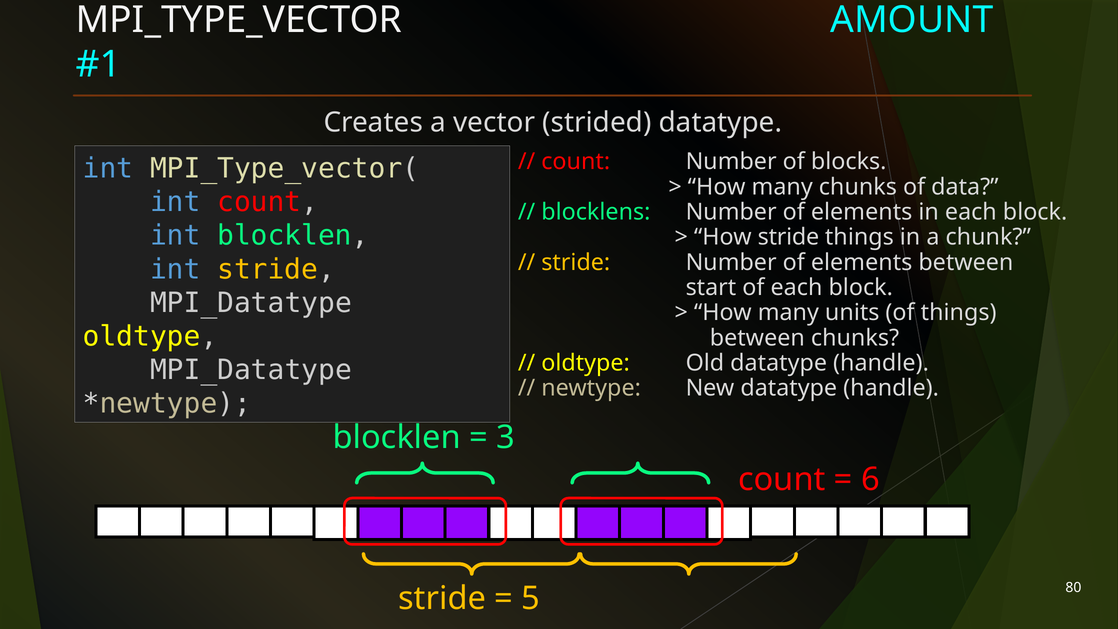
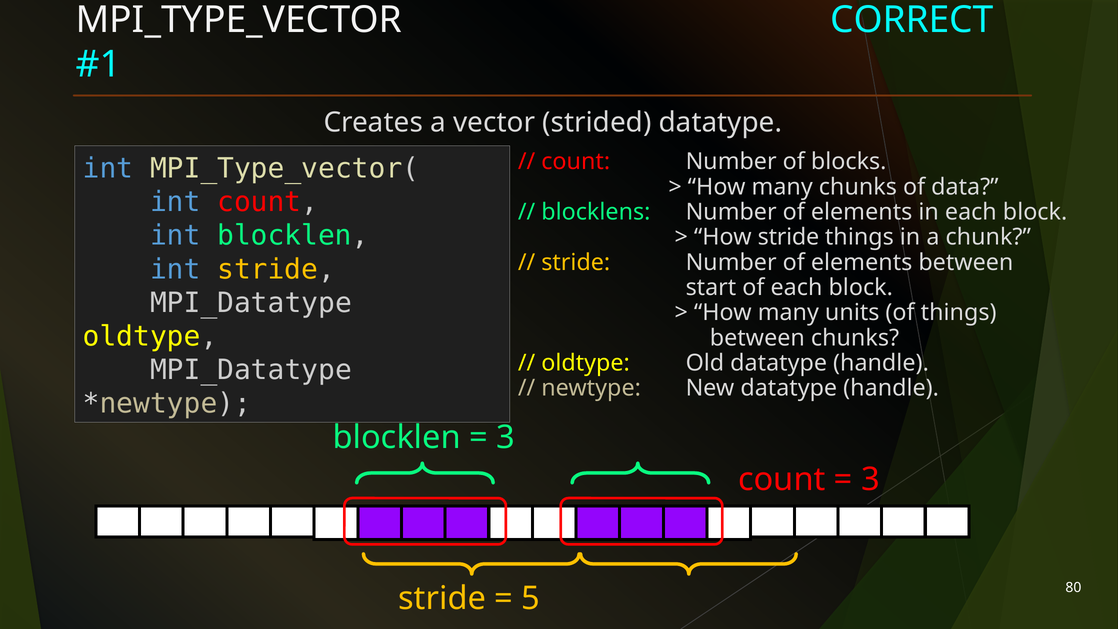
AMOUNT: AMOUNT -> CORRECT (912, 20)
6: 6 -> 3 (870, 479)
